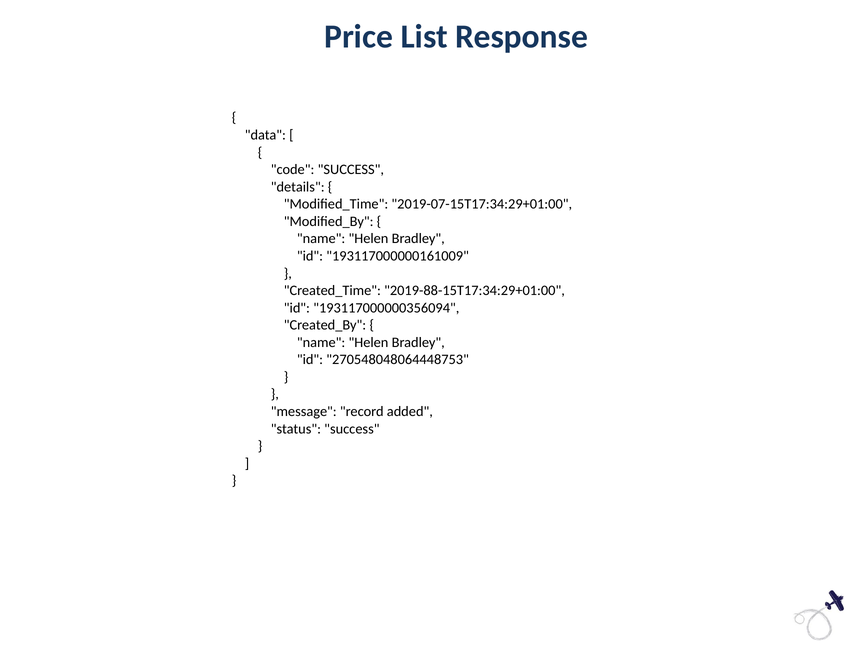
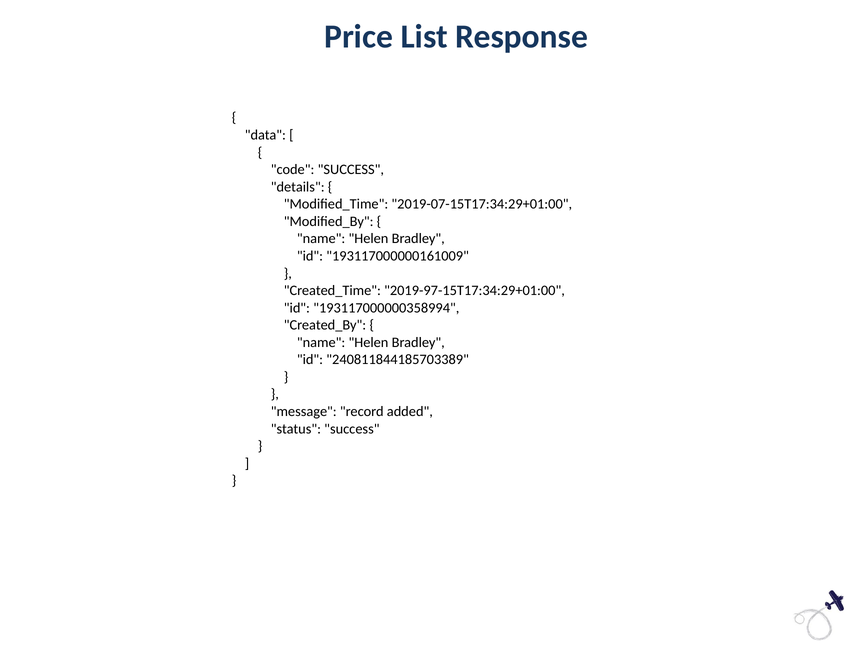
2019-88-15T17:34:29+01:00: 2019-88-15T17:34:29+01:00 -> 2019-97-15T17:34:29+01:00 (475, 291)
193117000000356094: 193117000000356094 -> 193117000000358994 (386, 308)
270548048064448753: 270548048064448753 -> 240811844185703389 (398, 360)
